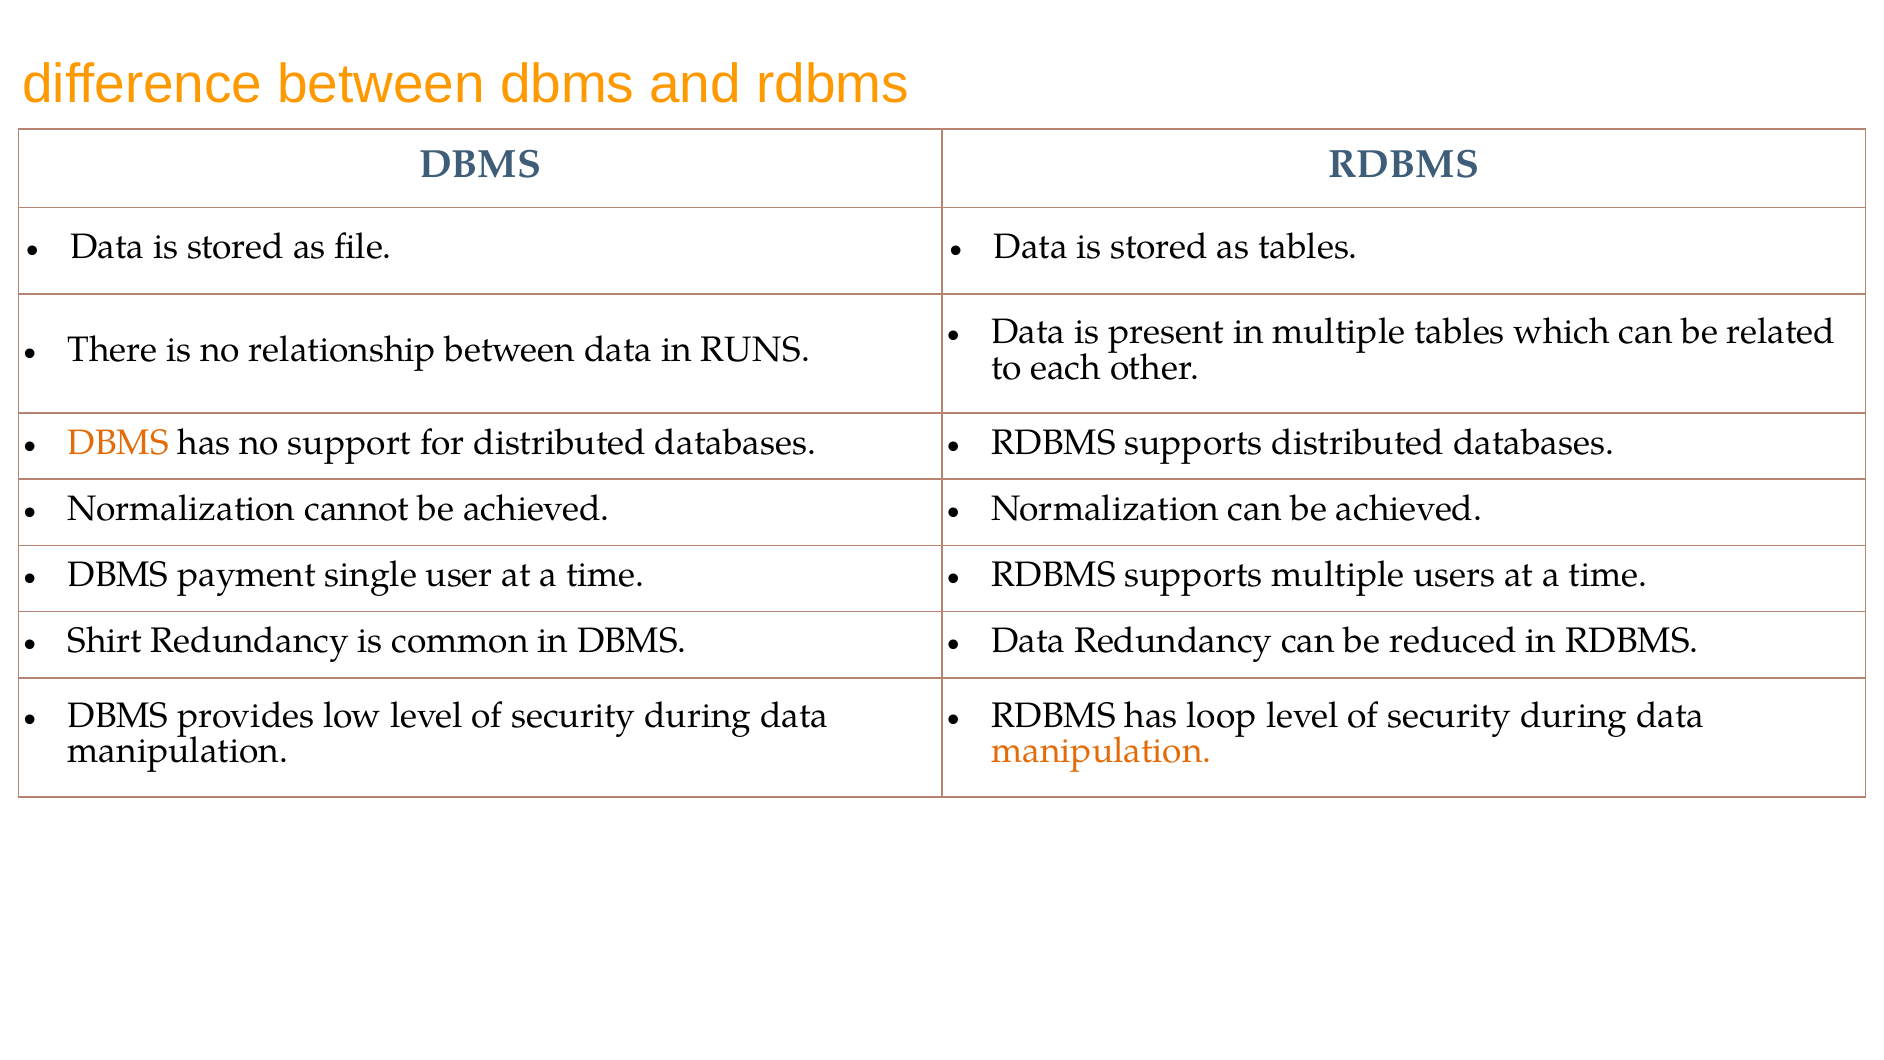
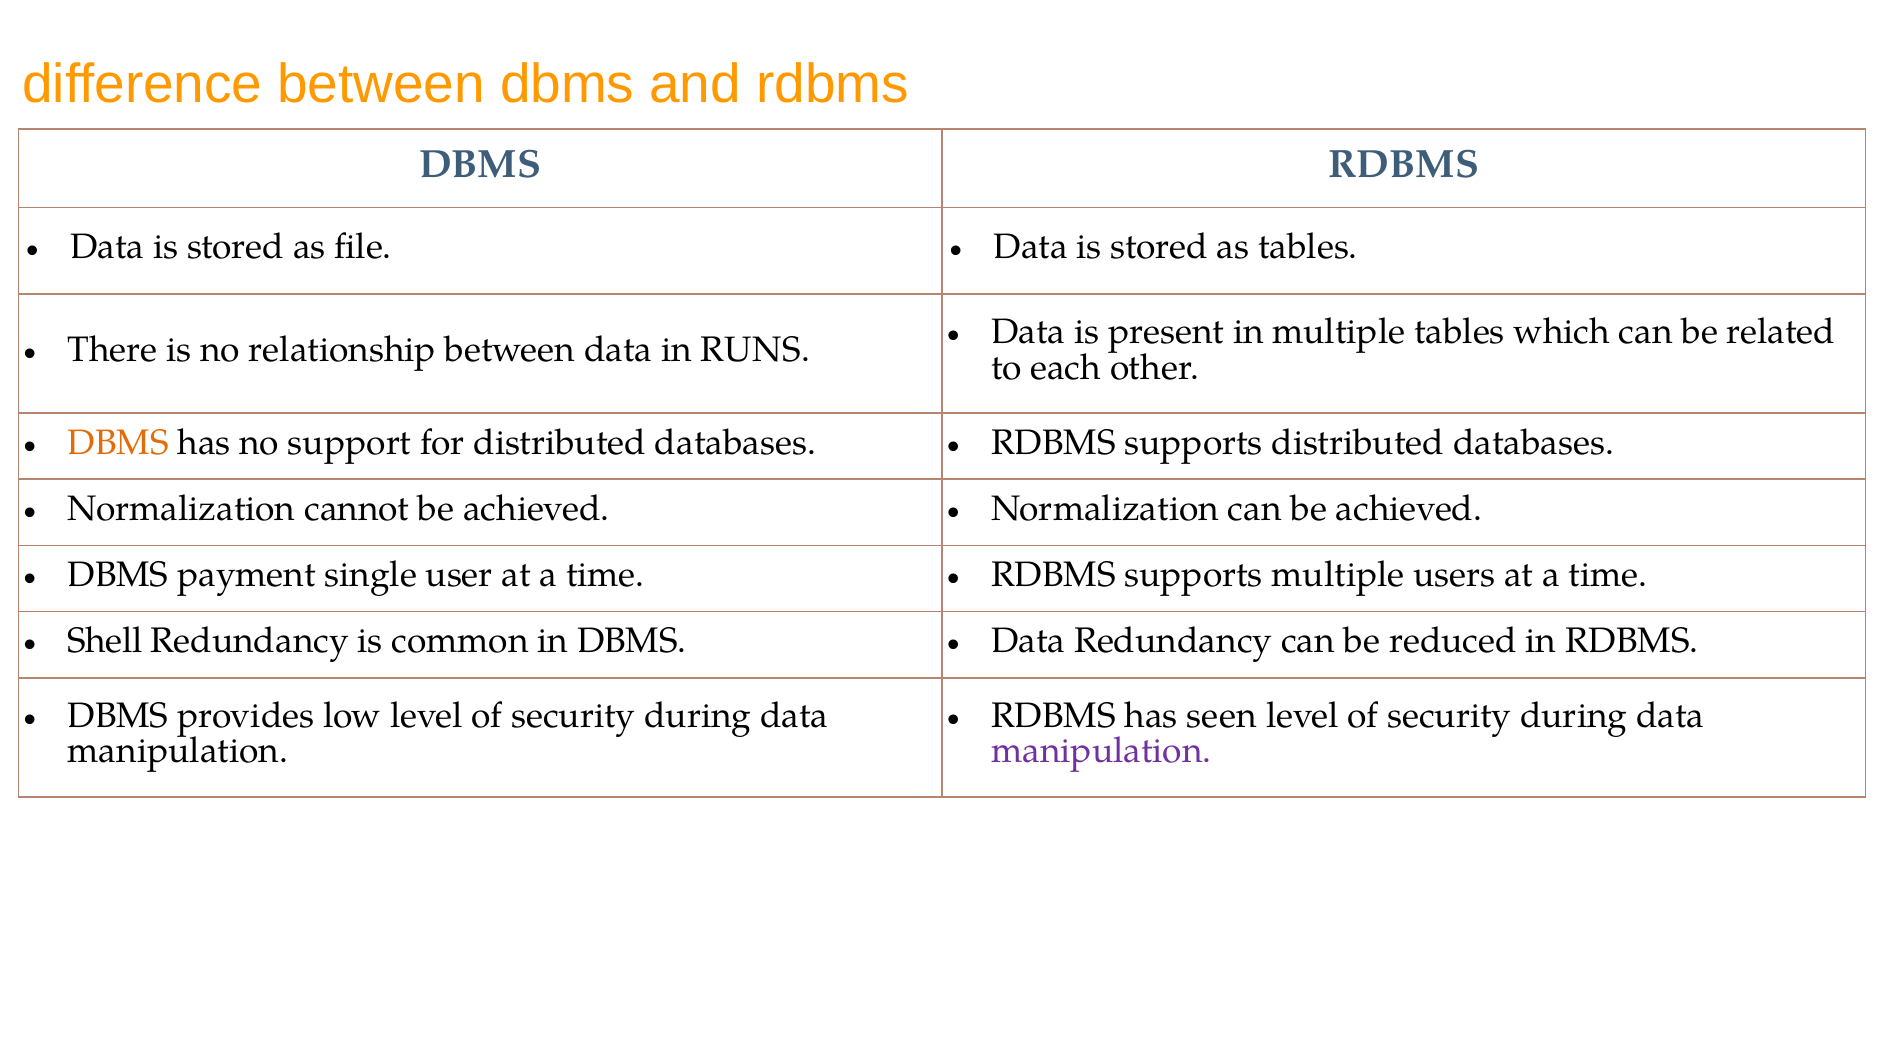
Shirt: Shirt -> Shell (105, 641)
loop: loop -> seen (1222, 716)
manipulation colour: orange -> purple (1101, 751)
